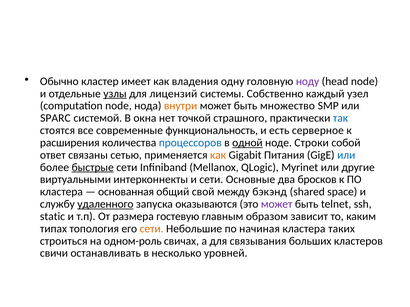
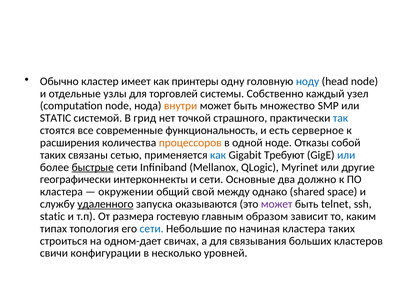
владения: владения -> принтеры (195, 81)
ноду colour: purple -> blue (308, 81)
узлы underline: present -> none (115, 94)
лицензий: лицензий -> торговлей (174, 94)
SPARC: SPARC -> STATIC (56, 118)
окна: окна -> грид (145, 118)
процессоров colour: blue -> orange (190, 143)
одной underline: present -> none (247, 143)
Строки: Строки -> Отказы (312, 143)
ответ: ответ -> таких (53, 155)
как colour: orange -> blue (218, 155)
Питания: Питания -> Требуют (284, 155)
виртуальными: виртуальными -> географически (75, 180)
бросков: бросков -> должно (317, 180)
основанная: основанная -> окружении (126, 192)
бэкэнд: бэкэнд -> однако (270, 192)
сети colour: orange -> blue (152, 229)
одном-роль: одном-роль -> одном-дает (133, 241)
останавливать: останавливать -> конфигурации (106, 254)
